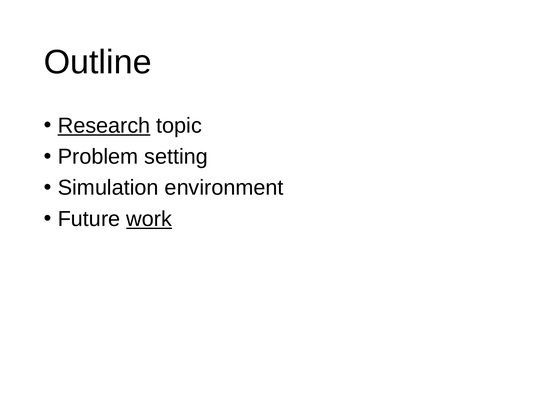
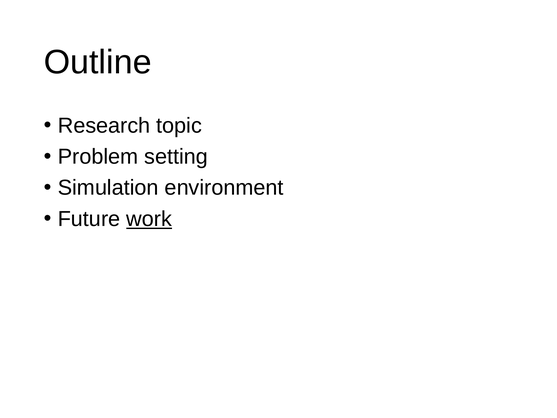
Research underline: present -> none (104, 126)
